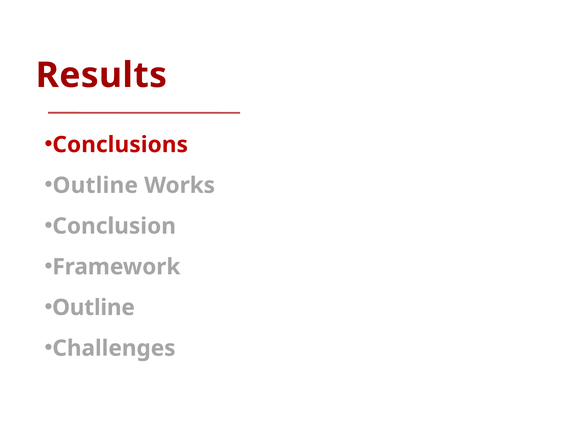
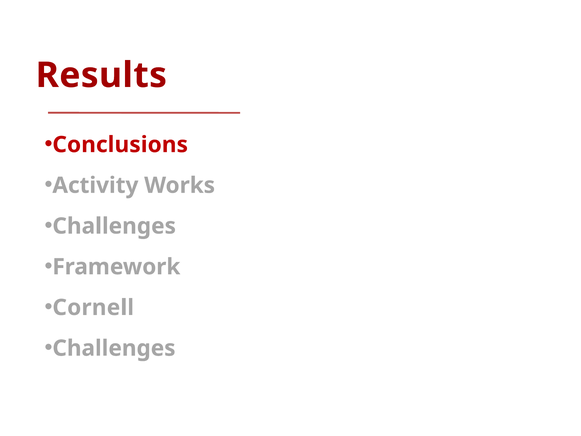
Outline: Outline -> Activity (95, 185)
Conclusion: Conclusion -> Challenges (114, 226)
Outline: Outline -> Cornell (93, 307)
